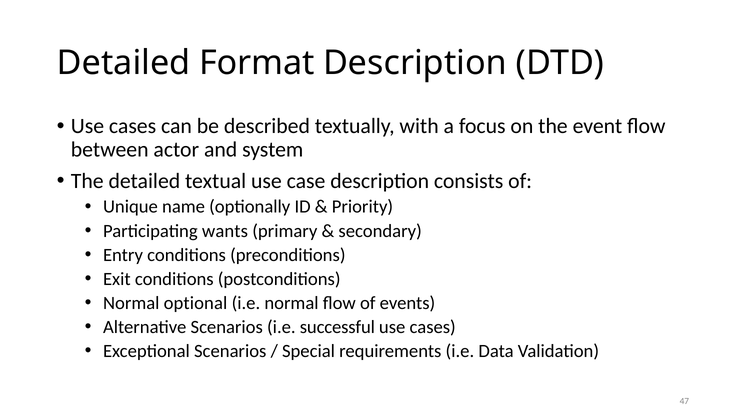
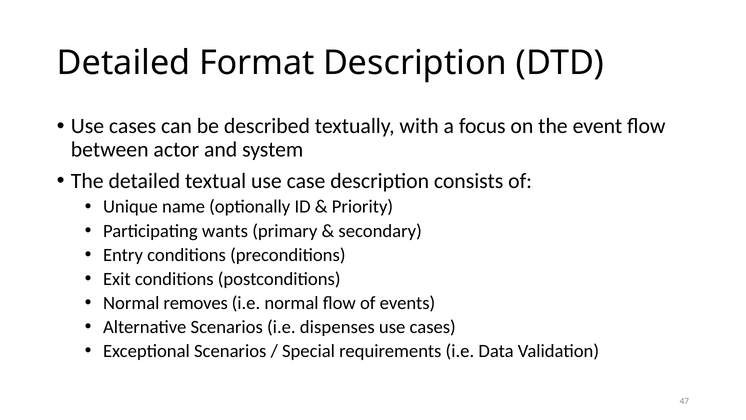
optional: optional -> removes (196, 303)
successful: successful -> dispenses (337, 327)
